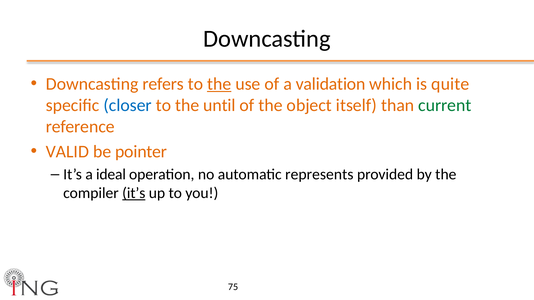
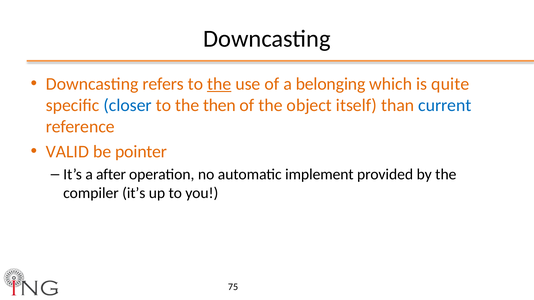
validation: validation -> belonging (331, 84)
until: until -> then (219, 105)
current colour: green -> blue (445, 105)
ideal: ideal -> after (111, 175)
represents: represents -> implement (319, 175)
it’s underline: present -> none (134, 193)
